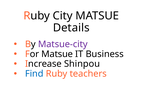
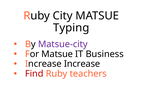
Details: Details -> Typing (71, 28)
Increase Shinpou: Shinpou -> Increase (82, 64)
Find colour: blue -> red (34, 74)
